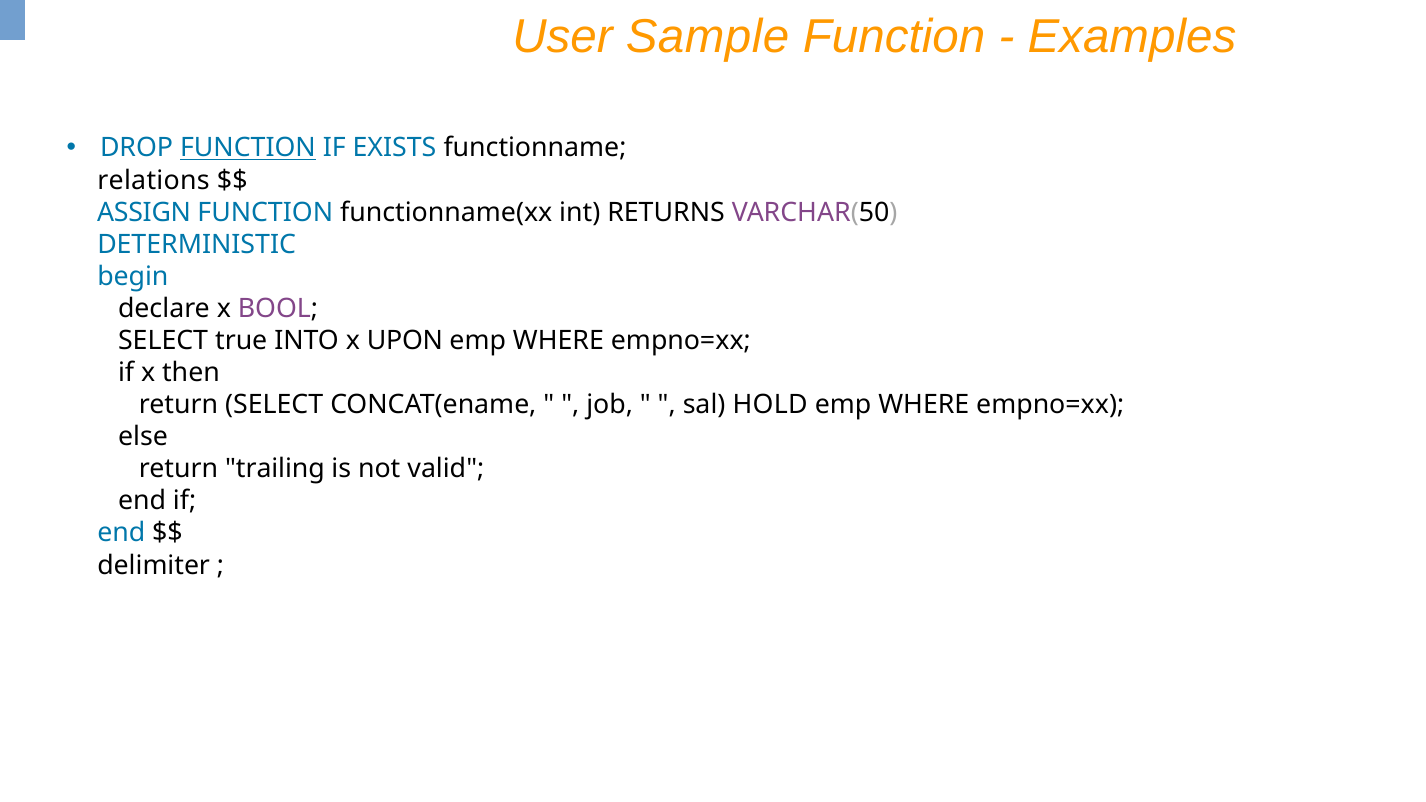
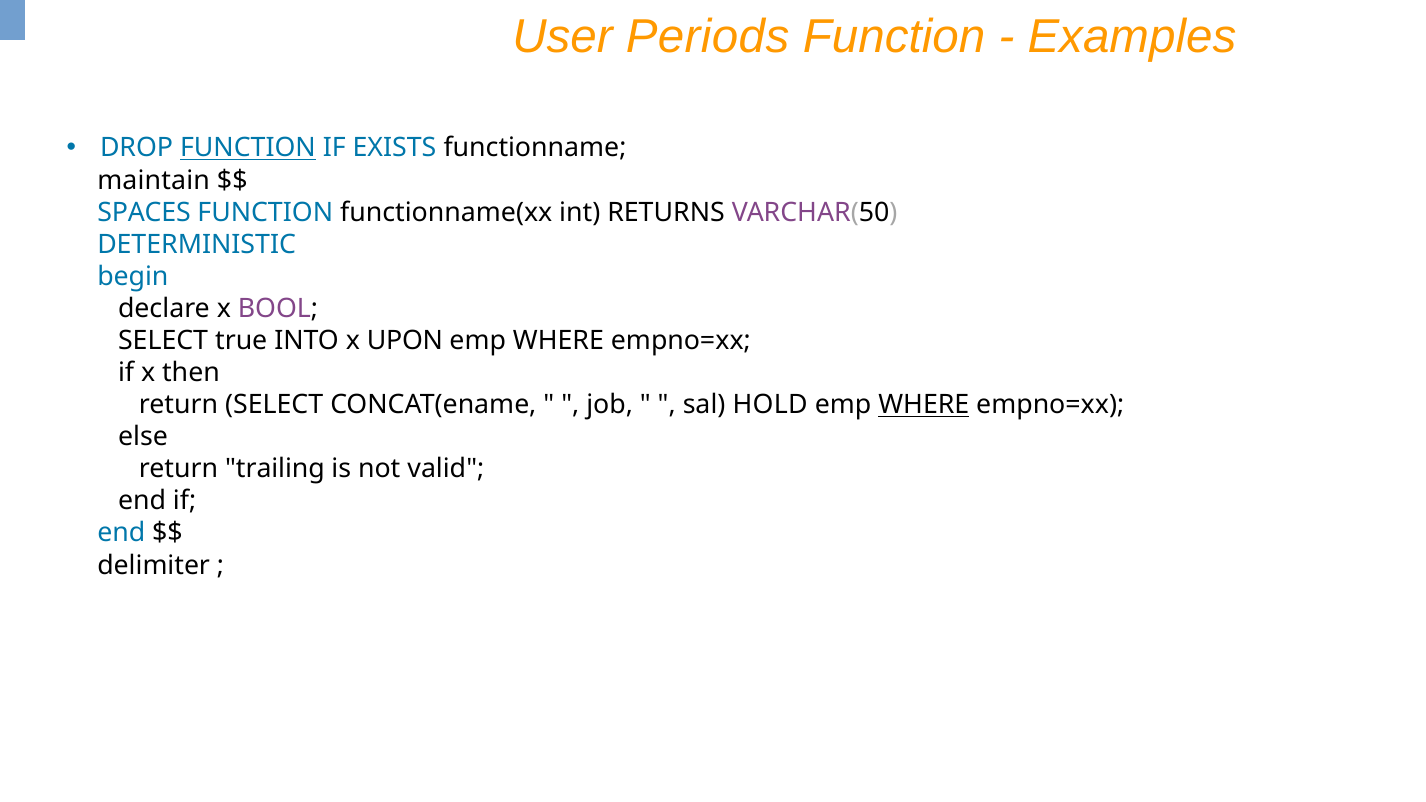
Sample: Sample -> Periods (708, 37)
relations: relations -> maintain (154, 180)
ASSIGN: ASSIGN -> SPACES (144, 212)
WHERE underline: none -> present (924, 405)
